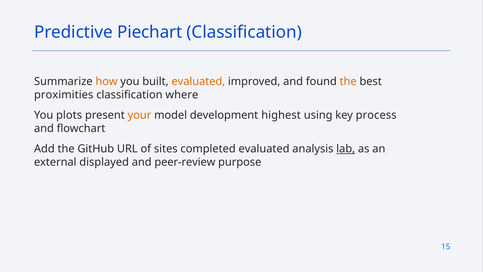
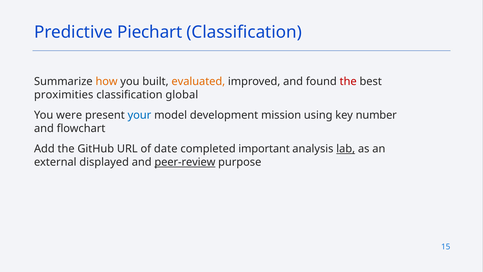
the colour: orange -> red (348, 82)
where: where -> global (182, 95)
plots: plots -> were (69, 115)
your colour: orange -> blue (139, 115)
highest: highest -> mission (281, 115)
process: process -> number (376, 115)
sites: sites -> date (166, 149)
completed evaluated: evaluated -> important (264, 149)
peer-review underline: none -> present (185, 162)
